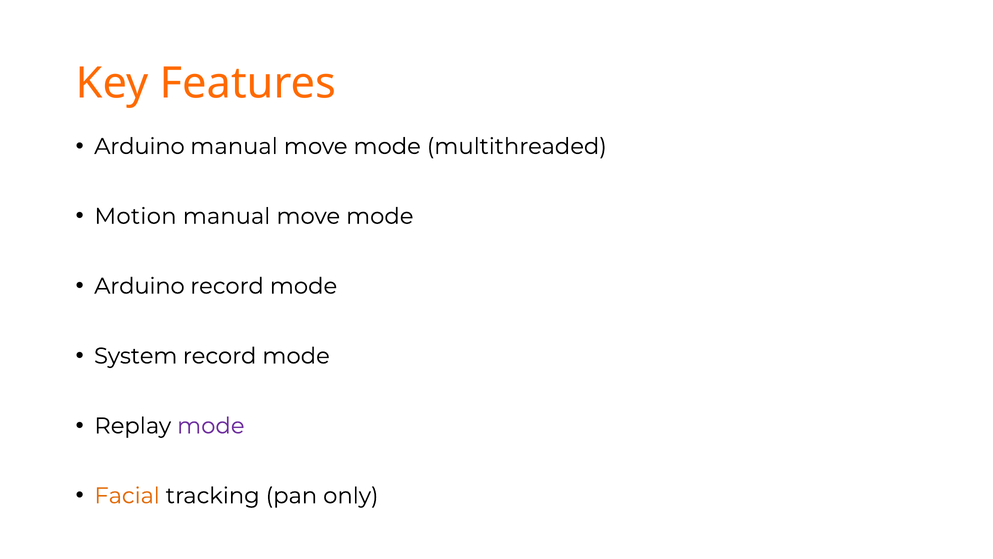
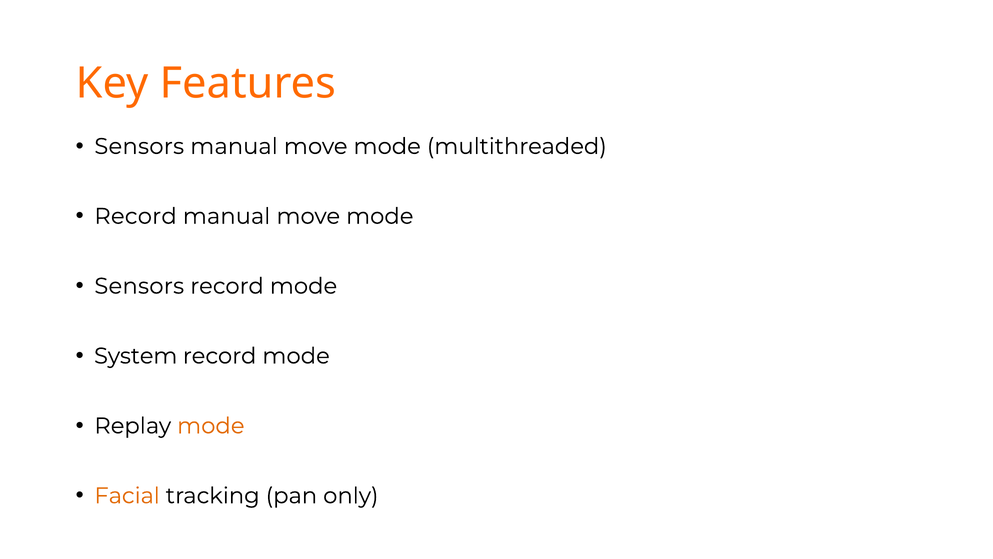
Arduino: Arduino -> Sensors (139, 146)
Motion: Motion -> Record (136, 216)
Arduino: Arduino -> Sensors (139, 286)
mode colour: purple -> orange (211, 426)
